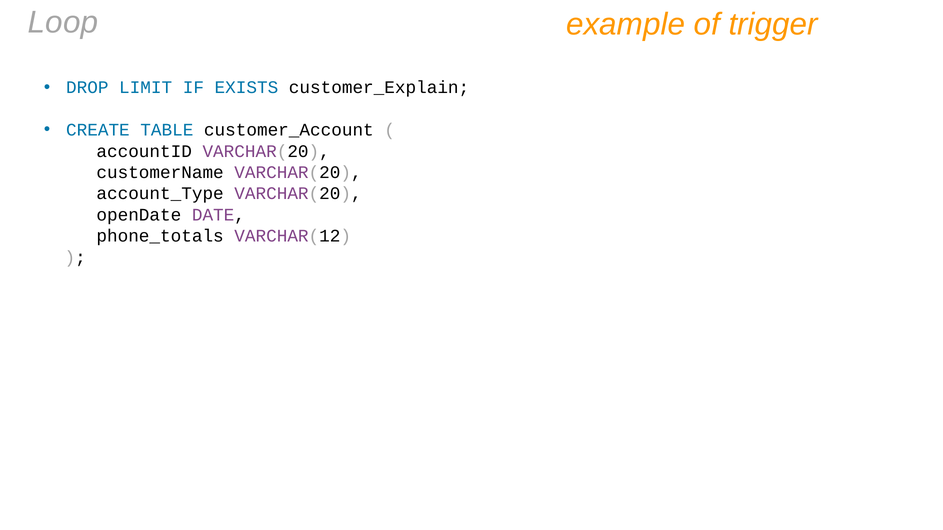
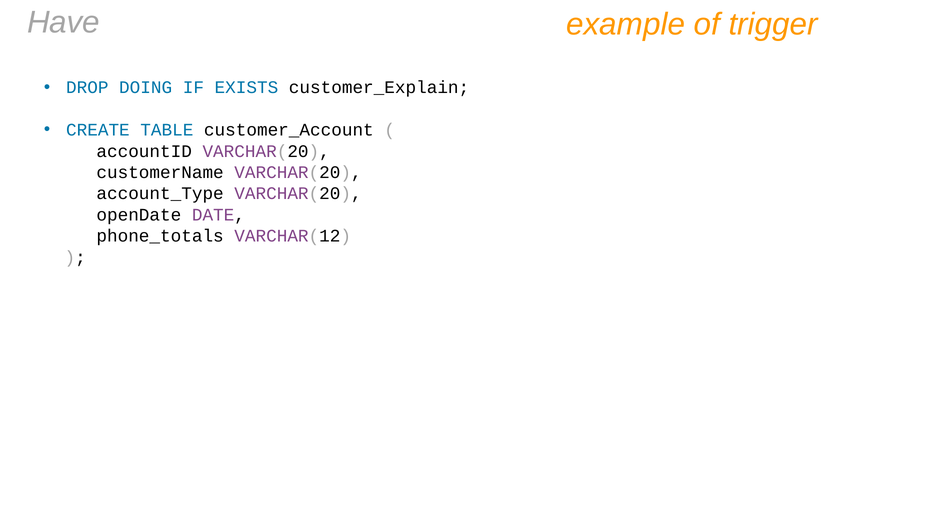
Loop: Loop -> Have (63, 22)
LIMIT: LIMIT -> DOING (146, 88)
